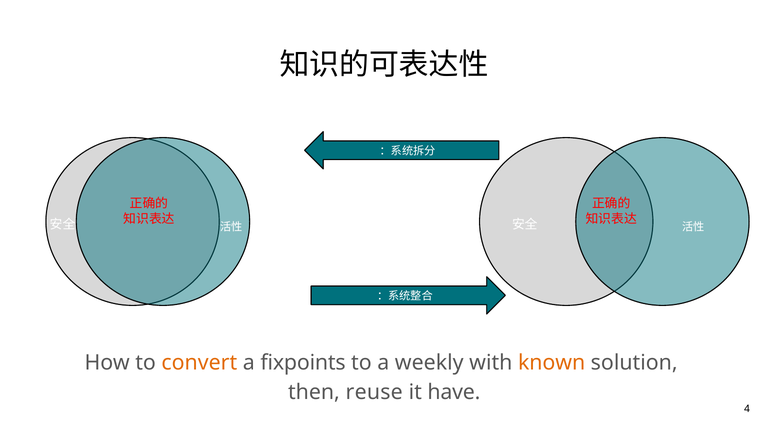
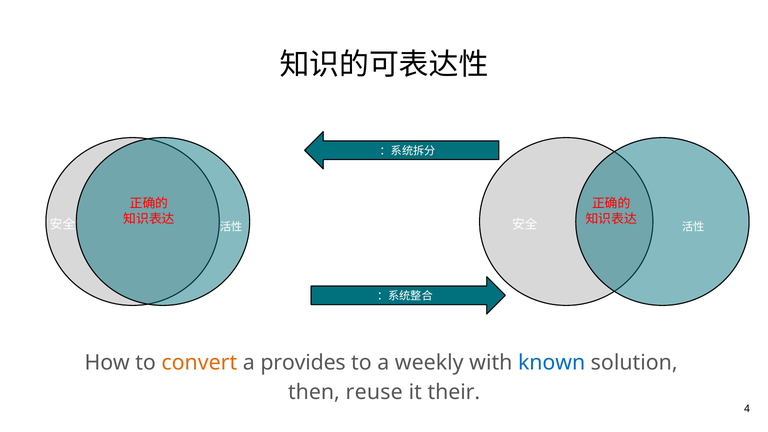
fixpoints: fixpoints -> provides (303, 363)
known colour: orange -> blue (552, 363)
have: have -> their (454, 392)
